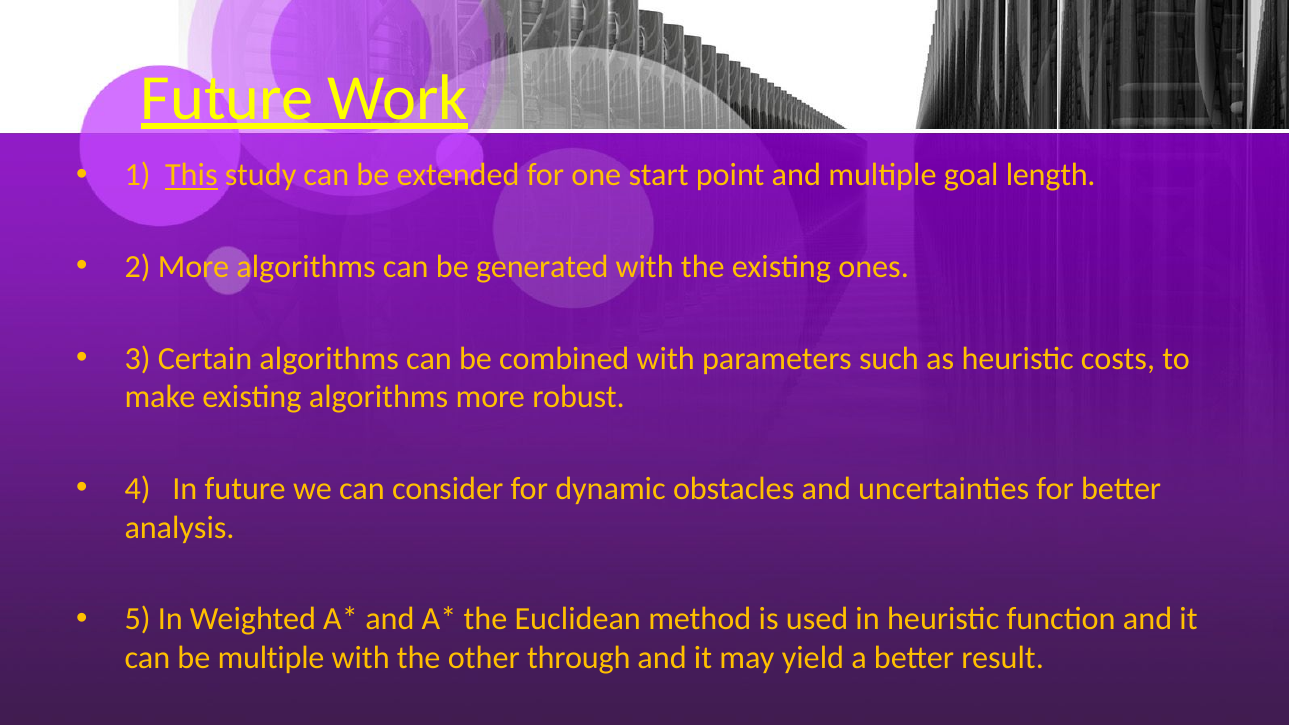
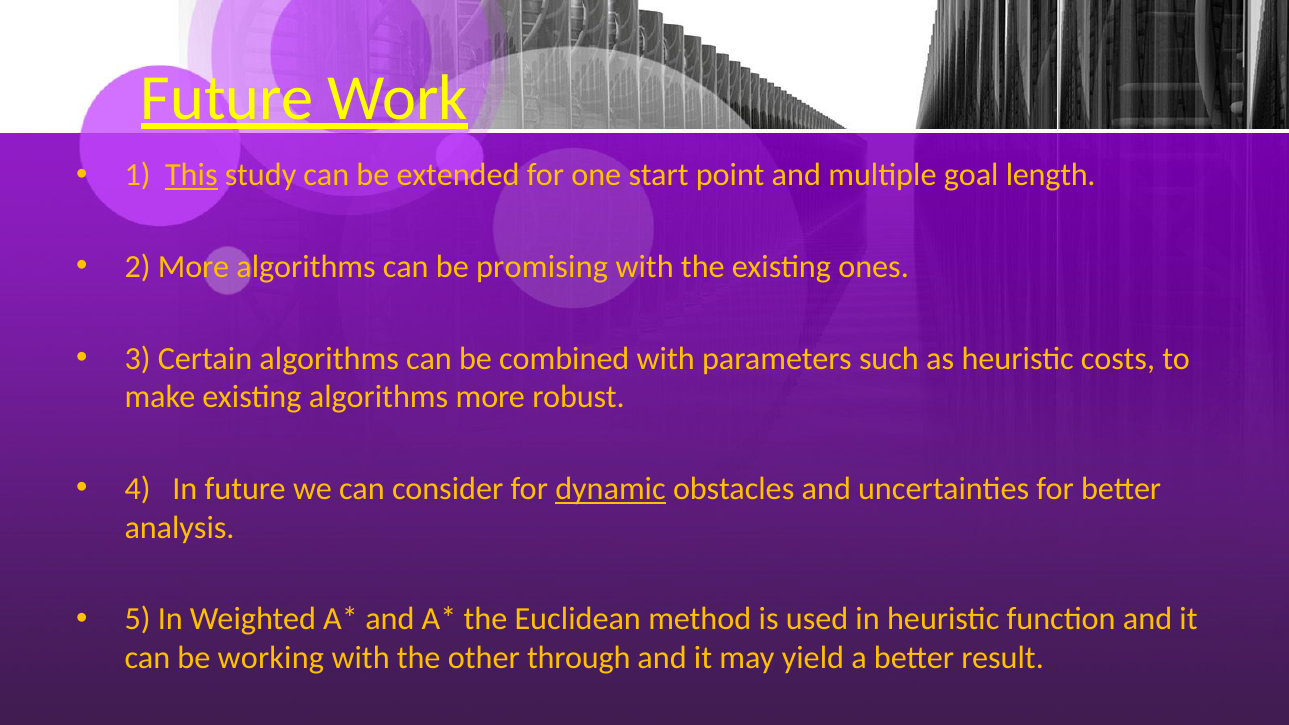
generated: generated -> promising (542, 267)
dynamic underline: none -> present (610, 489)
be multiple: multiple -> working (271, 658)
